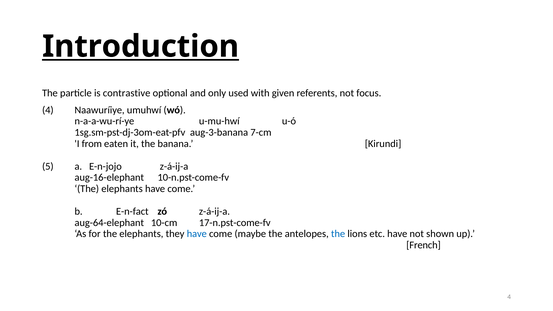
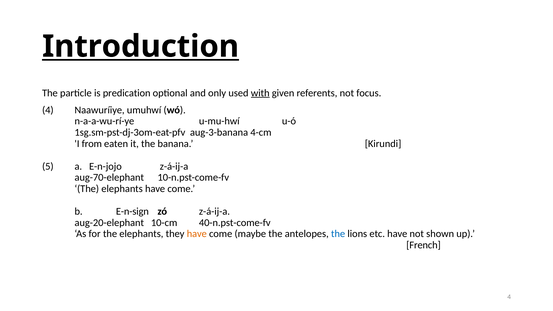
contrastive: contrastive -> predication (127, 93)
with underline: none -> present (260, 93)
7-cm: 7-cm -> 4-cm (261, 132)
aug-16-elephant: aug-16-elephant -> aug-70-elephant (109, 178)
E-n-fact: E-n-fact -> E-n-sign (132, 212)
aug-64-elephant: aug-64-elephant -> aug-20-elephant (109, 223)
17-n.pst-come-fv: 17-n.pst-come-fv -> 40-n.pst-come-fv (235, 223)
have colour: blue -> orange (197, 234)
